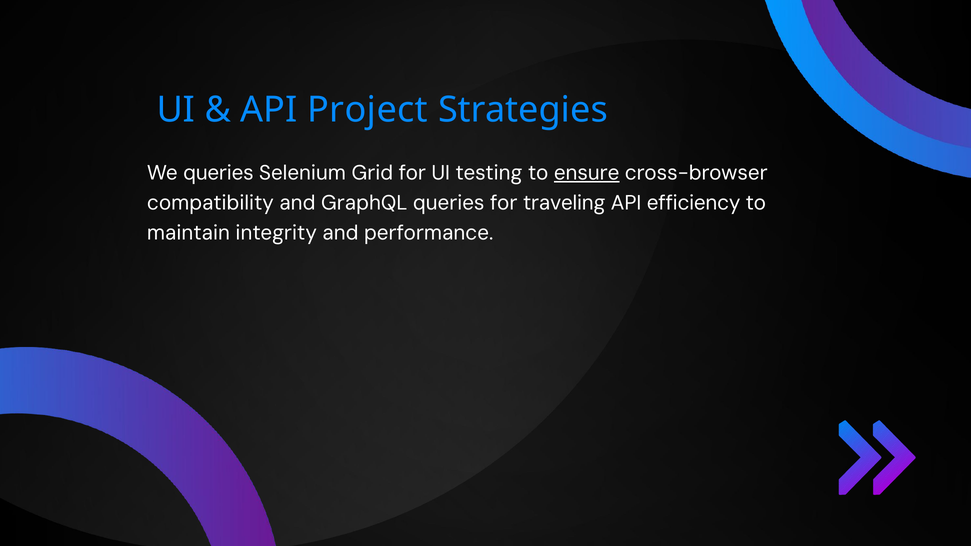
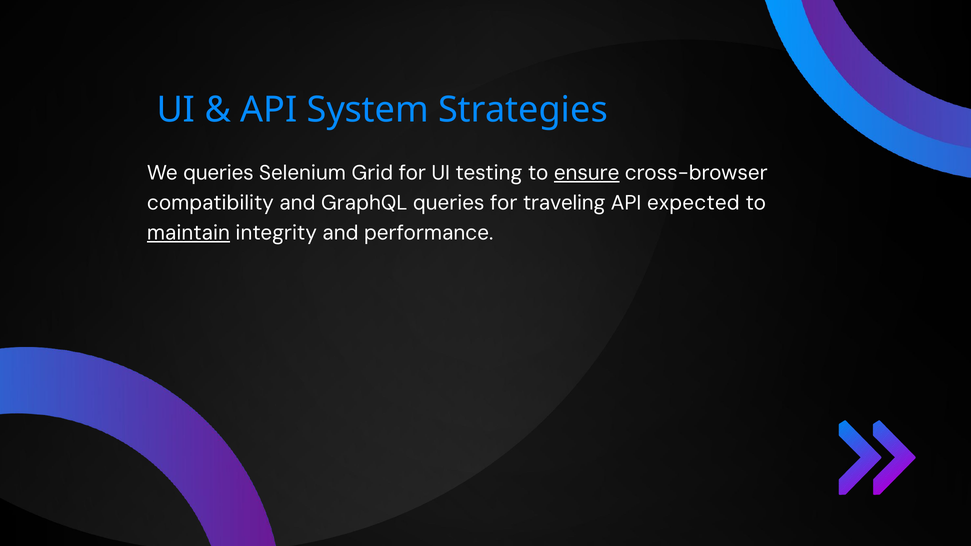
Project: Project -> System (368, 110)
efficiency: efficiency -> expected (693, 203)
maintain underline: none -> present (188, 233)
